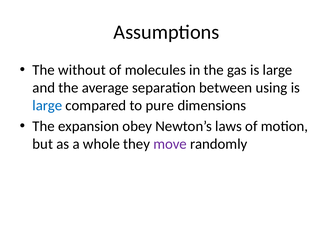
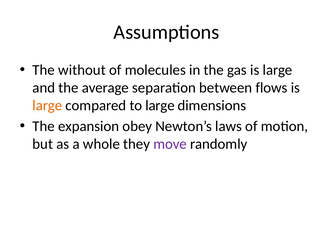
using: using -> flows (272, 88)
large colour: blue -> orange (47, 105)
to pure: pure -> large (160, 105)
